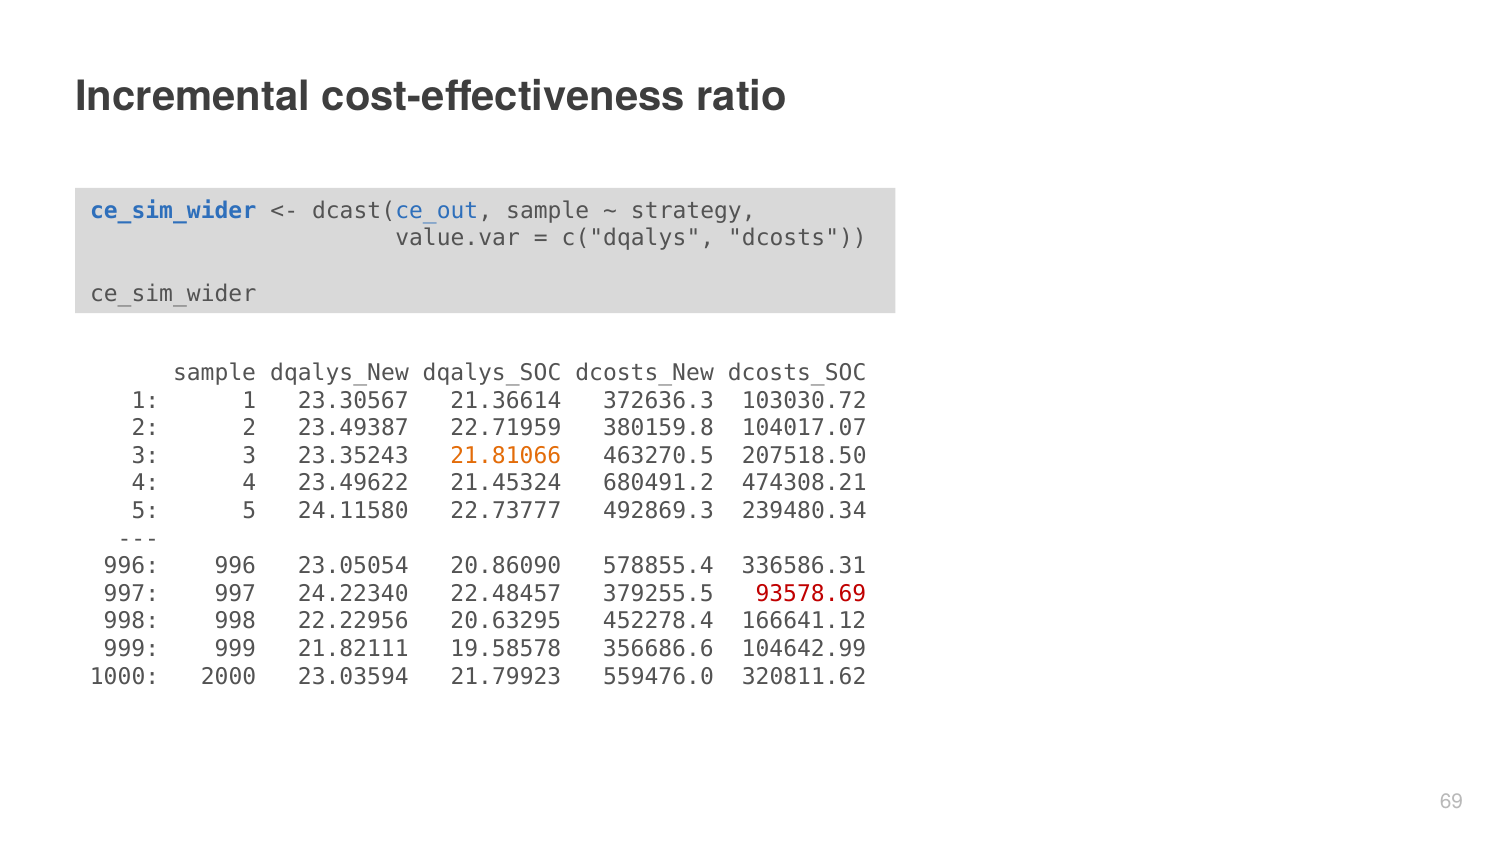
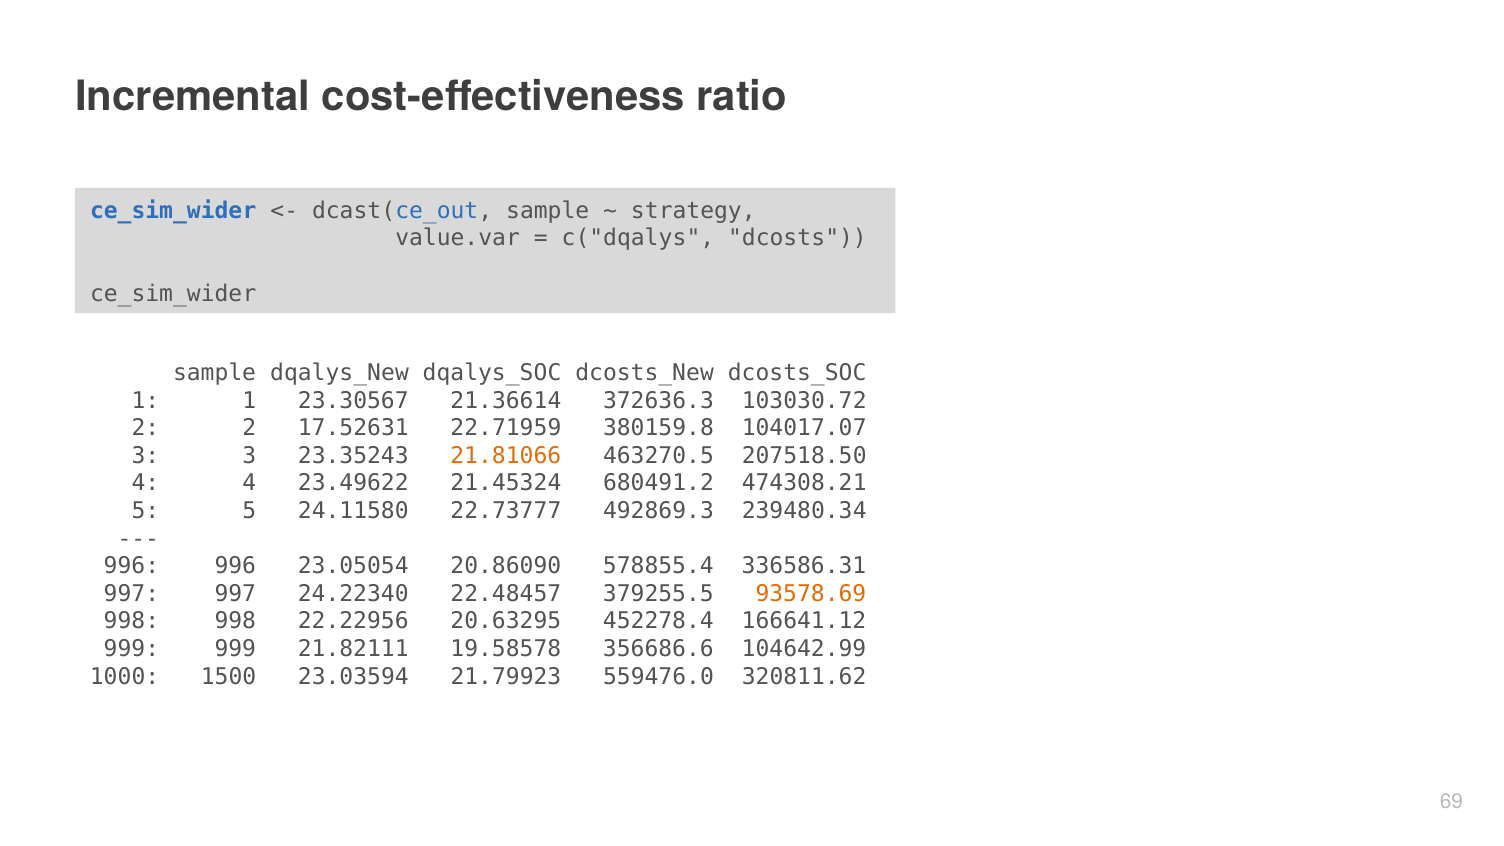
23.49387: 23.49387 -> 17.52631 (353, 428)
93578.69 colour: red -> orange (811, 594)
2000: 2000 -> 1500 (229, 677)
